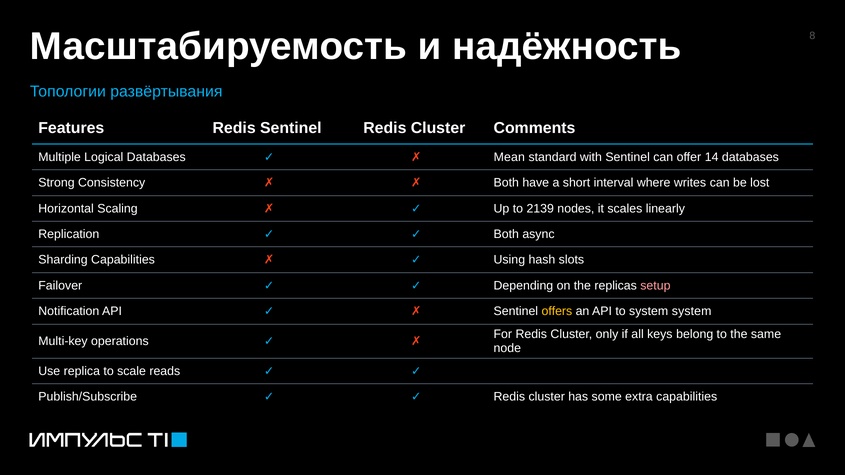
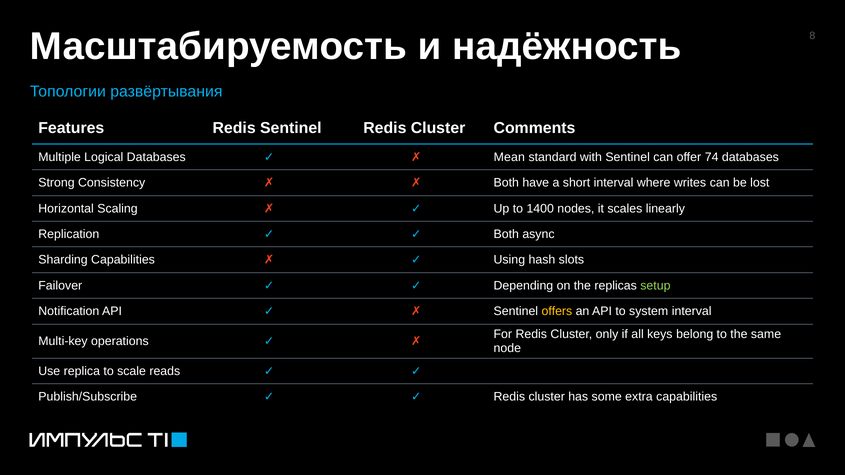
14: 14 -> 74 (712, 157)
2139: 2139 -> 1400 (540, 209)
setup colour: pink -> light green (655, 286)
system system: system -> interval (692, 311)
